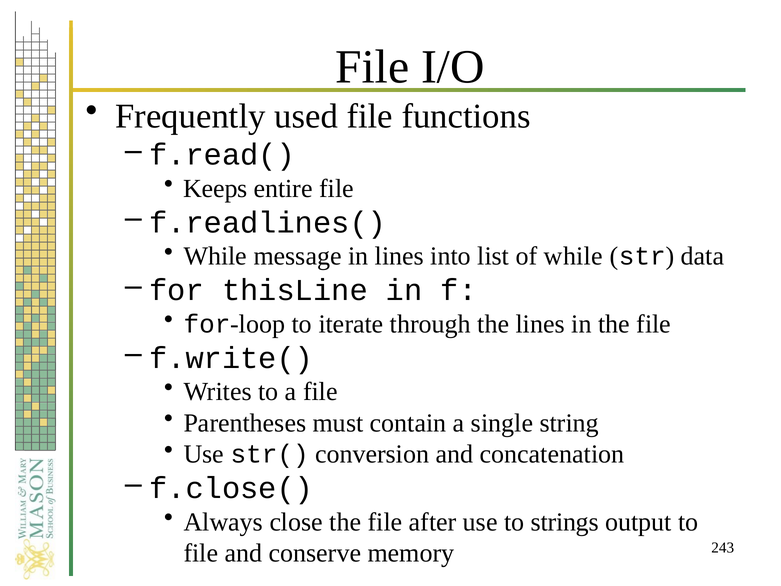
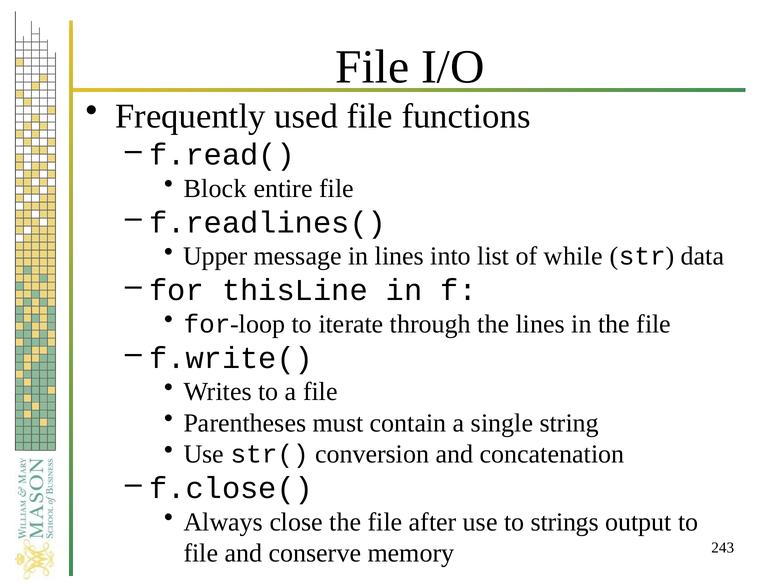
Keeps: Keeps -> Block (215, 188)
While: While -> Upper (215, 256)
